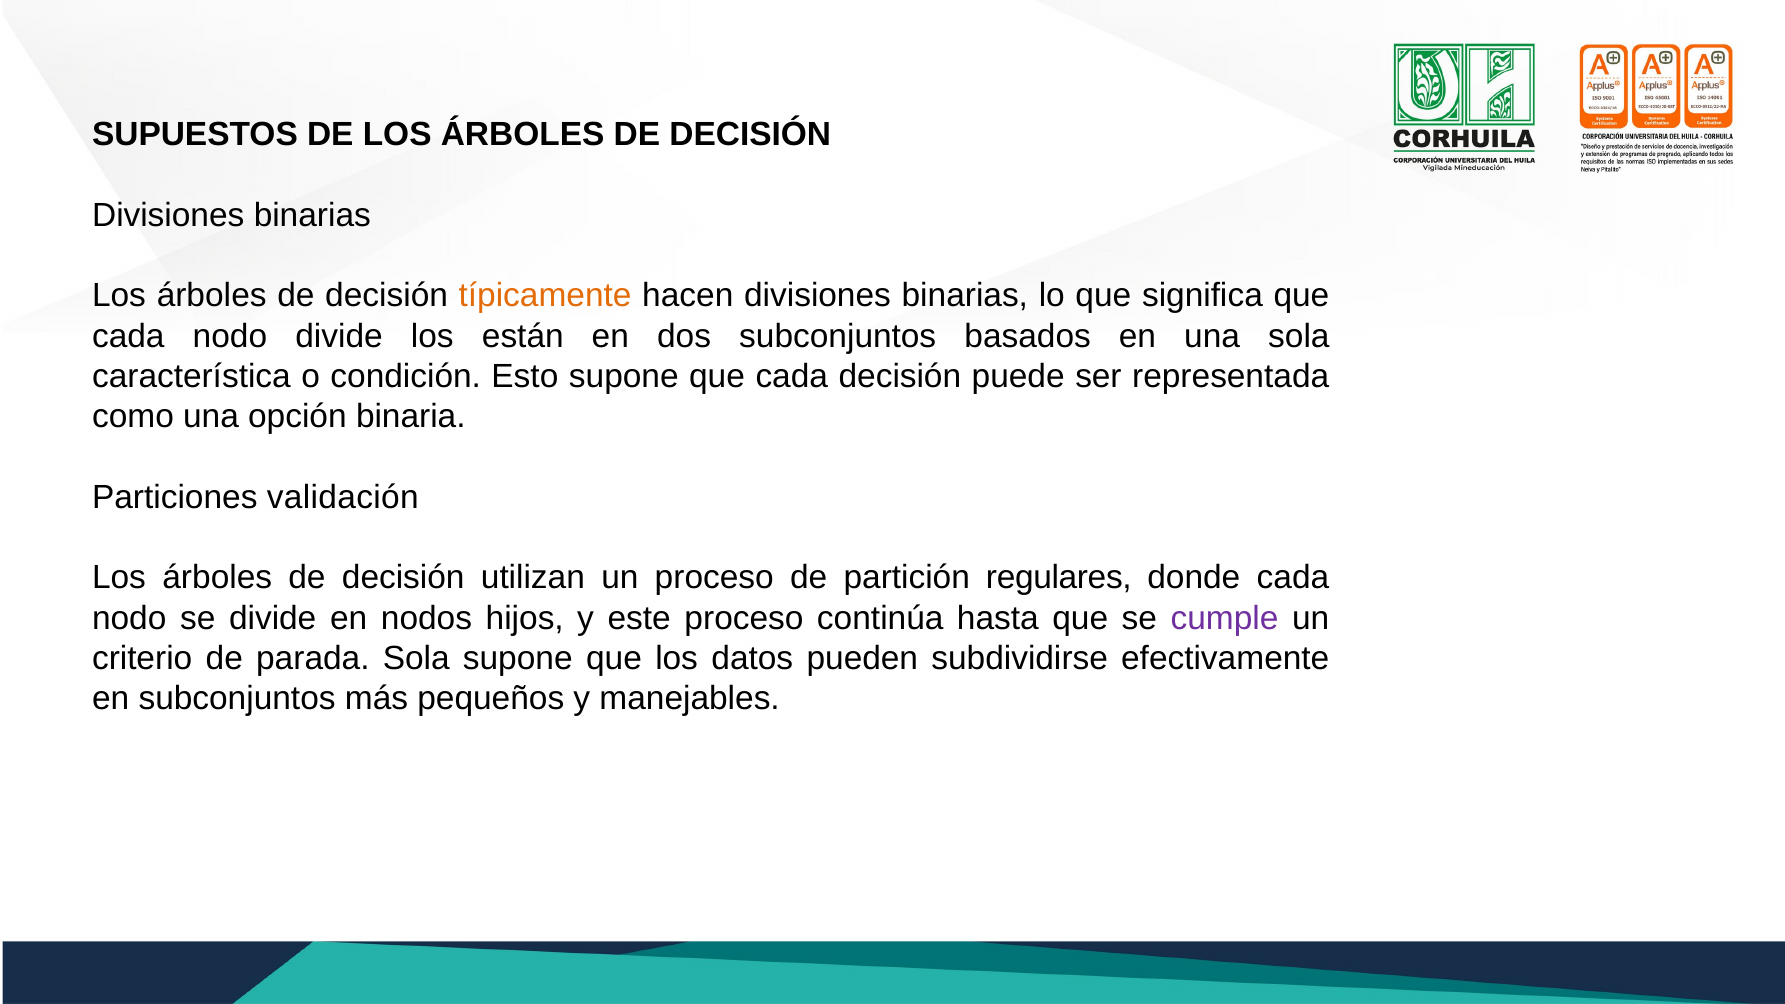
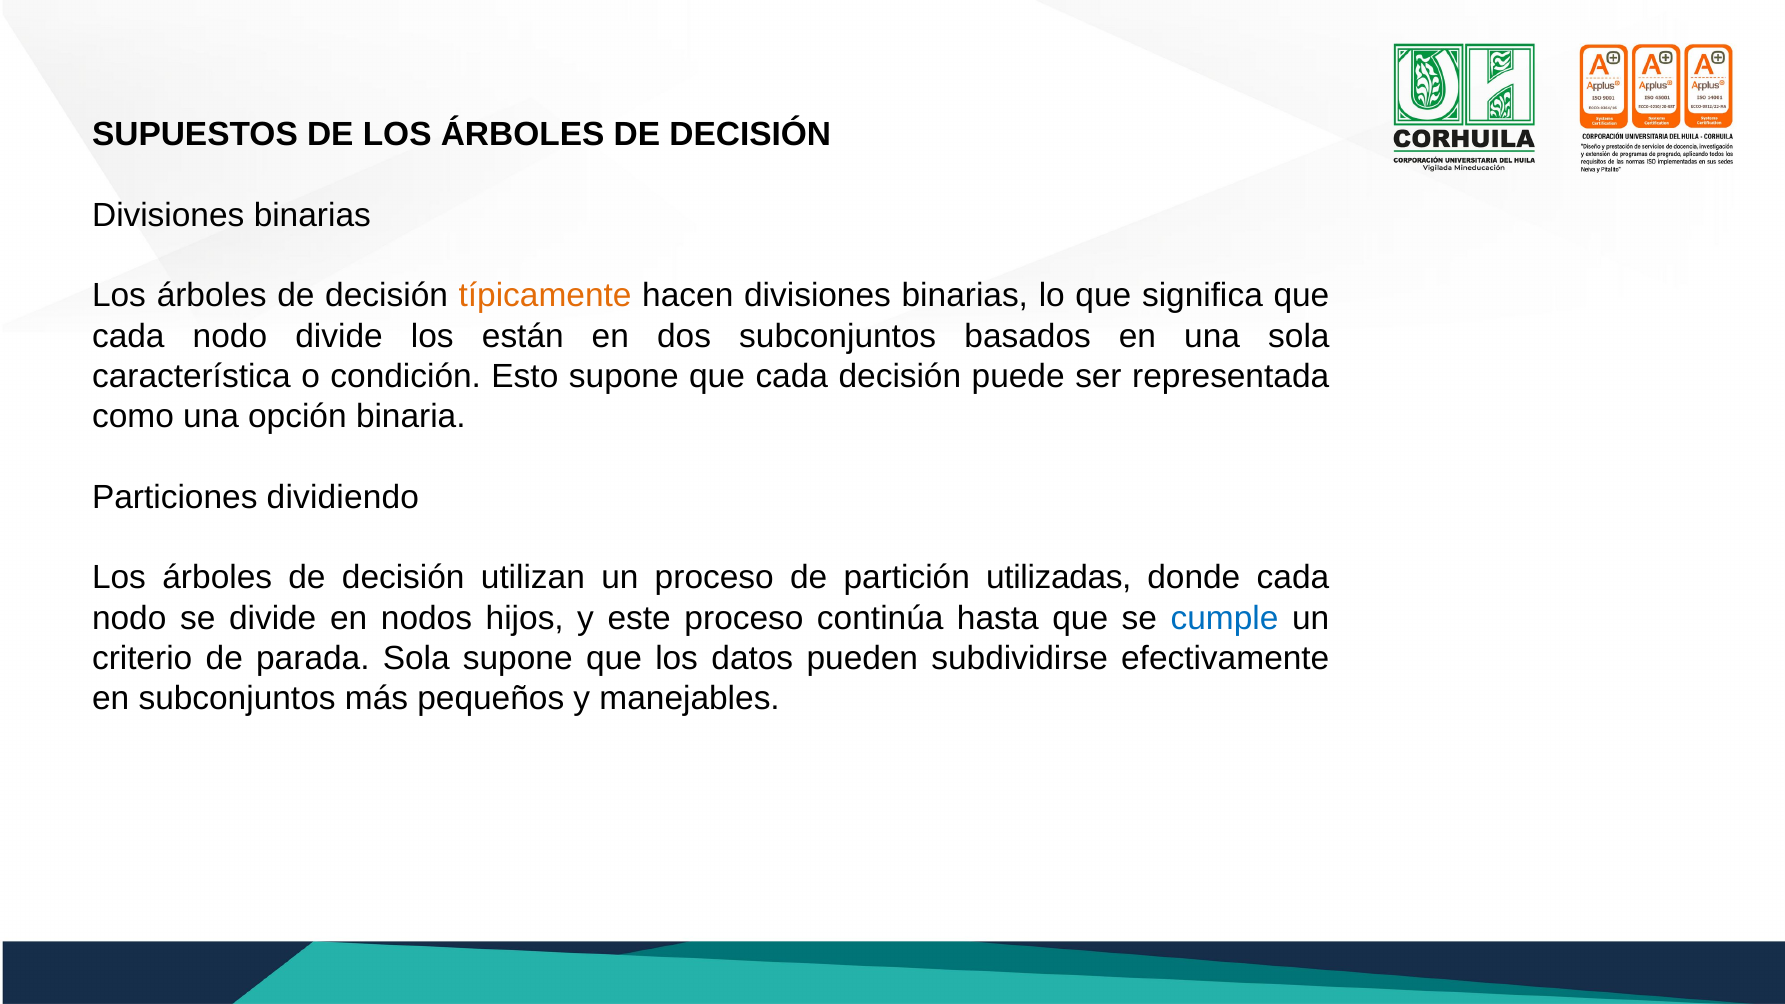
validación: validación -> dividiendo (343, 497)
regulares: regulares -> utilizadas (1059, 578)
cumple colour: purple -> blue (1225, 618)
